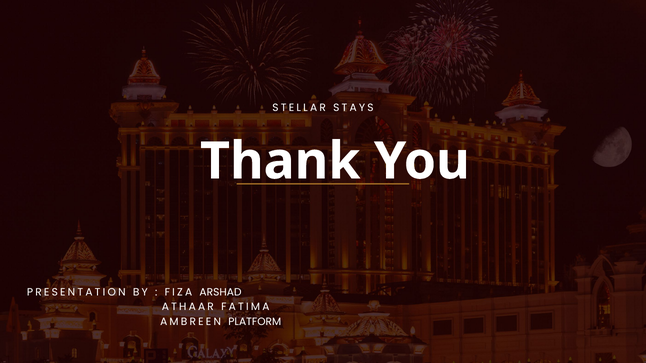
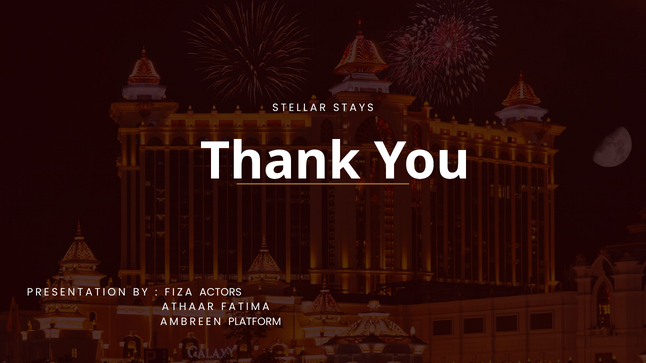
ARSHAD: ARSHAD -> ACTORS (221, 293)
